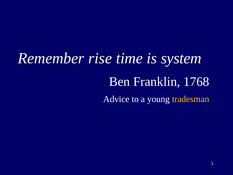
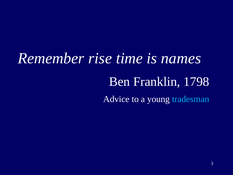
system: system -> names (181, 58)
1768: 1768 -> 1798 (196, 82)
tradesman colour: yellow -> light blue (191, 99)
